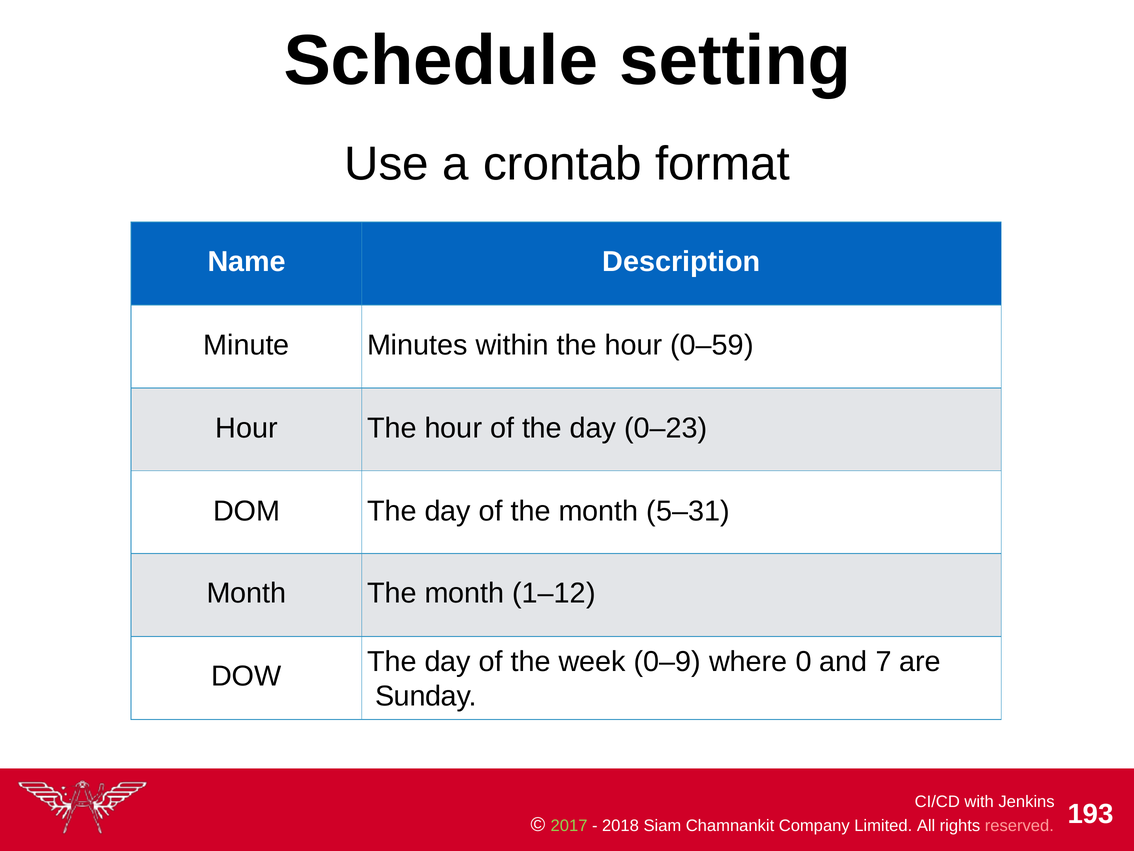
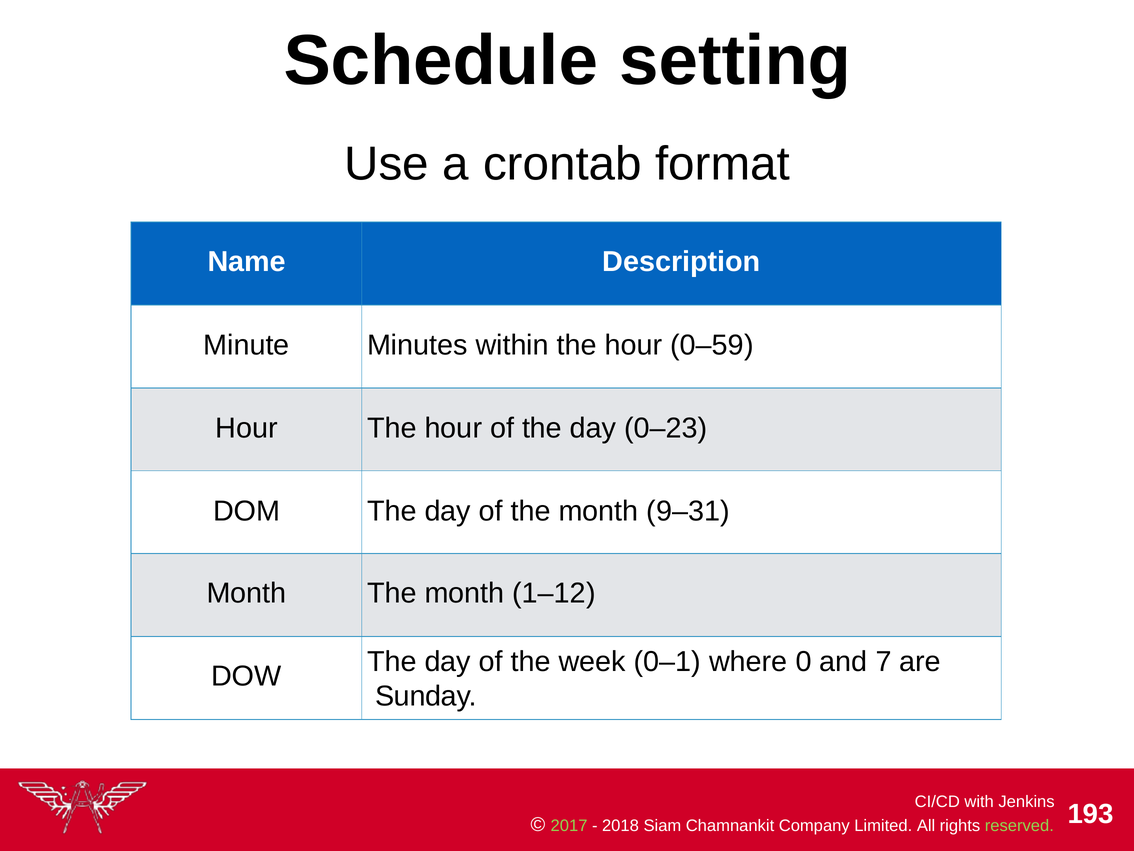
5–31: 5–31 -> 9–31 (688, 511)
0–9: 0–9 -> 0–1 (667, 661)
reserved colour: pink -> light green (1019, 825)
